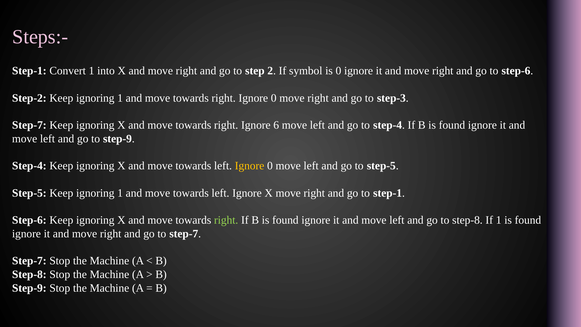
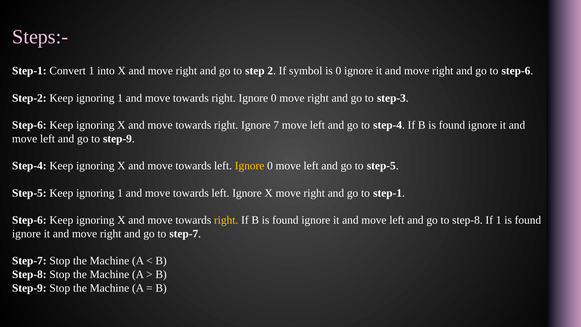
Step-7: Step-7 -> Step-6 (29, 125)
6: 6 -> 7 (276, 125)
right colour: light green -> yellow (226, 220)
